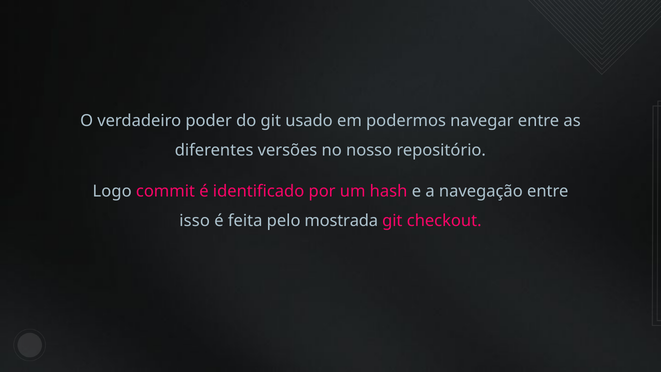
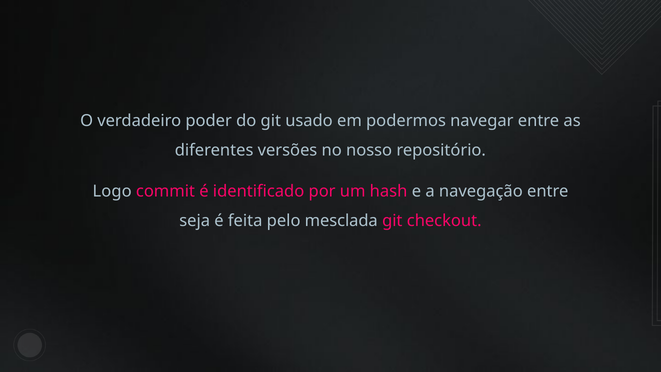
isso: isso -> seja (195, 221)
mostrada: mostrada -> mesclada (341, 221)
